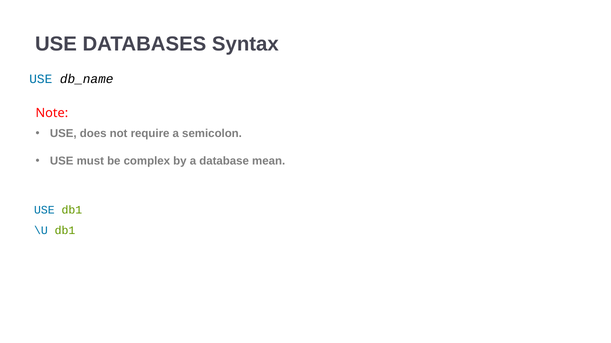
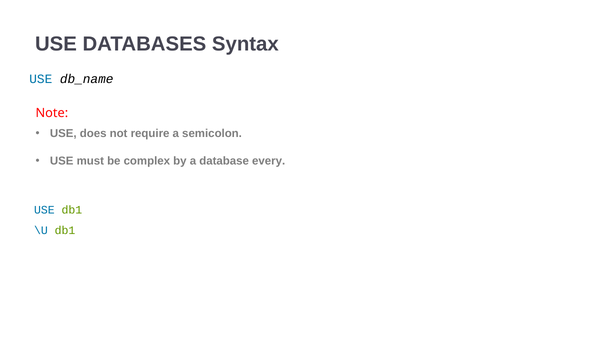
mean: mean -> every (269, 161)
